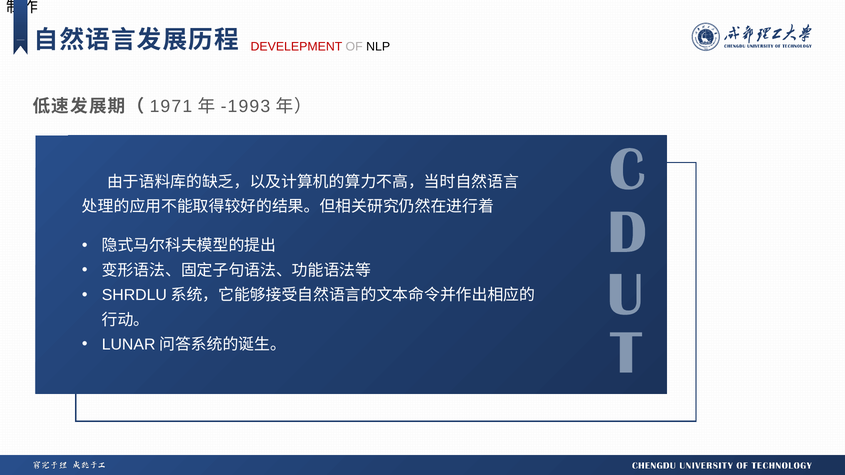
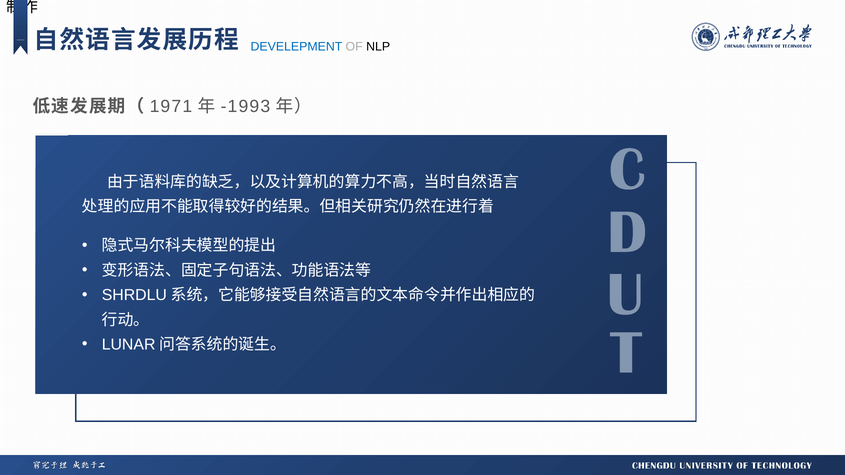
DEVELEPMENT colour: red -> blue (296, 47)
